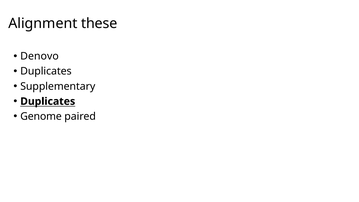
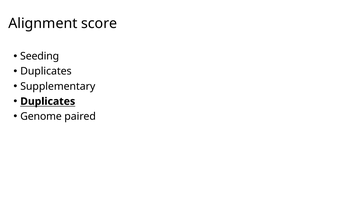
these: these -> score (99, 23)
Denovo: Denovo -> Seeding (40, 56)
